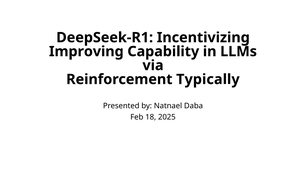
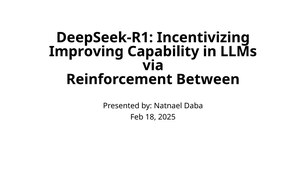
Typically: Typically -> Between (208, 79)
